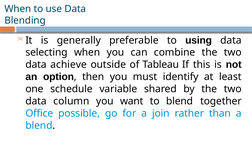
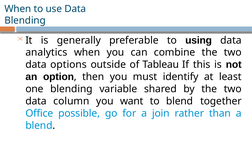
selecting: selecting -> analytics (46, 52)
achieve: achieve -> options (69, 65)
one schedule: schedule -> blending (71, 89)
